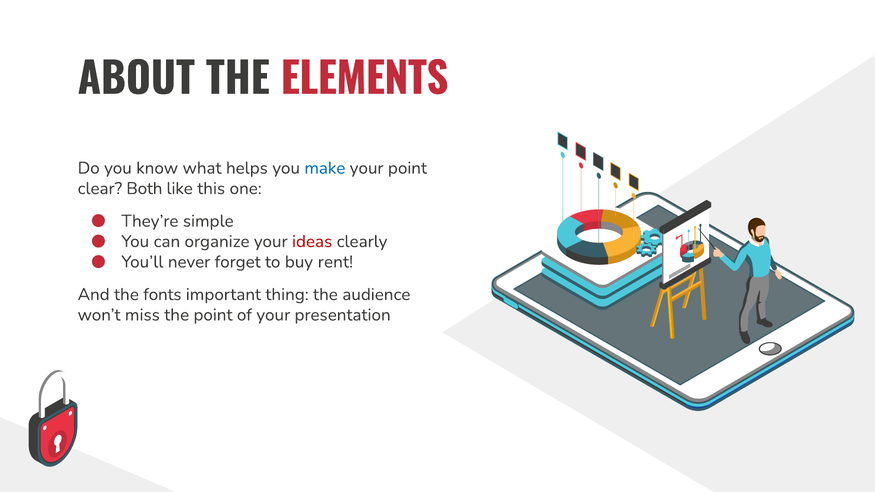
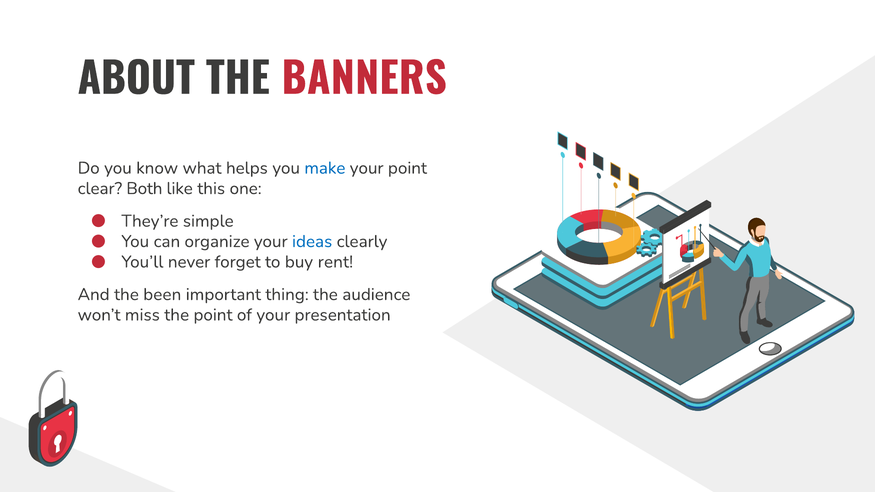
ELEMENTS: ELEMENTS -> BANNERS (364, 80)
ideas colour: red -> blue (312, 242)
fonts: fonts -> been (162, 295)
